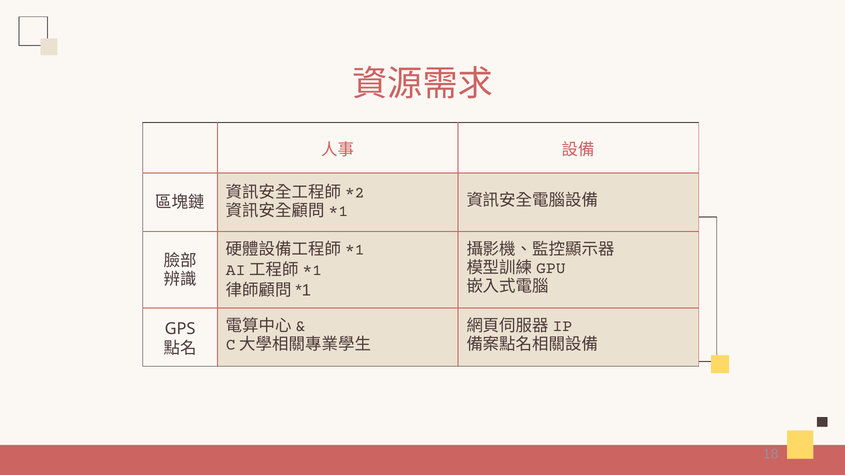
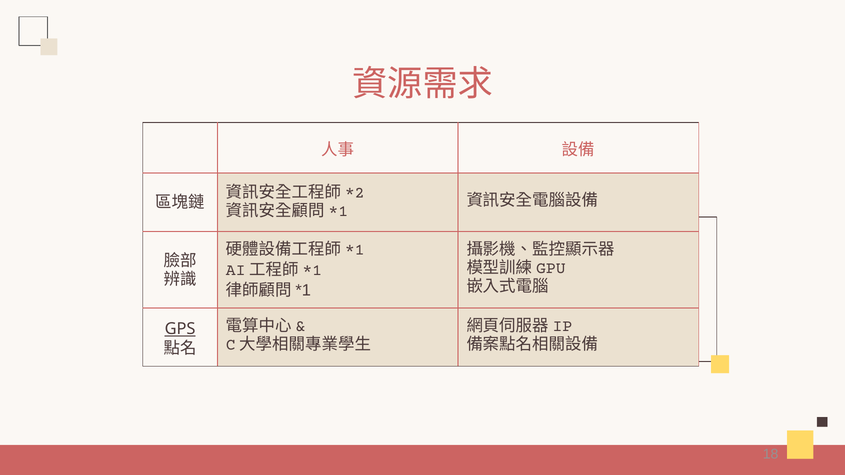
GPS underline: none -> present (180, 329)
